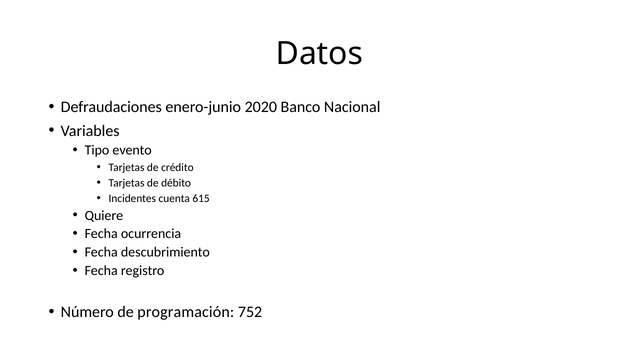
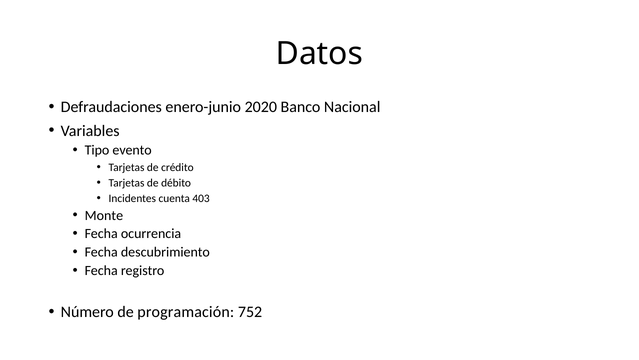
615: 615 -> 403 (201, 198)
Quiere: Quiere -> Monte (104, 215)
